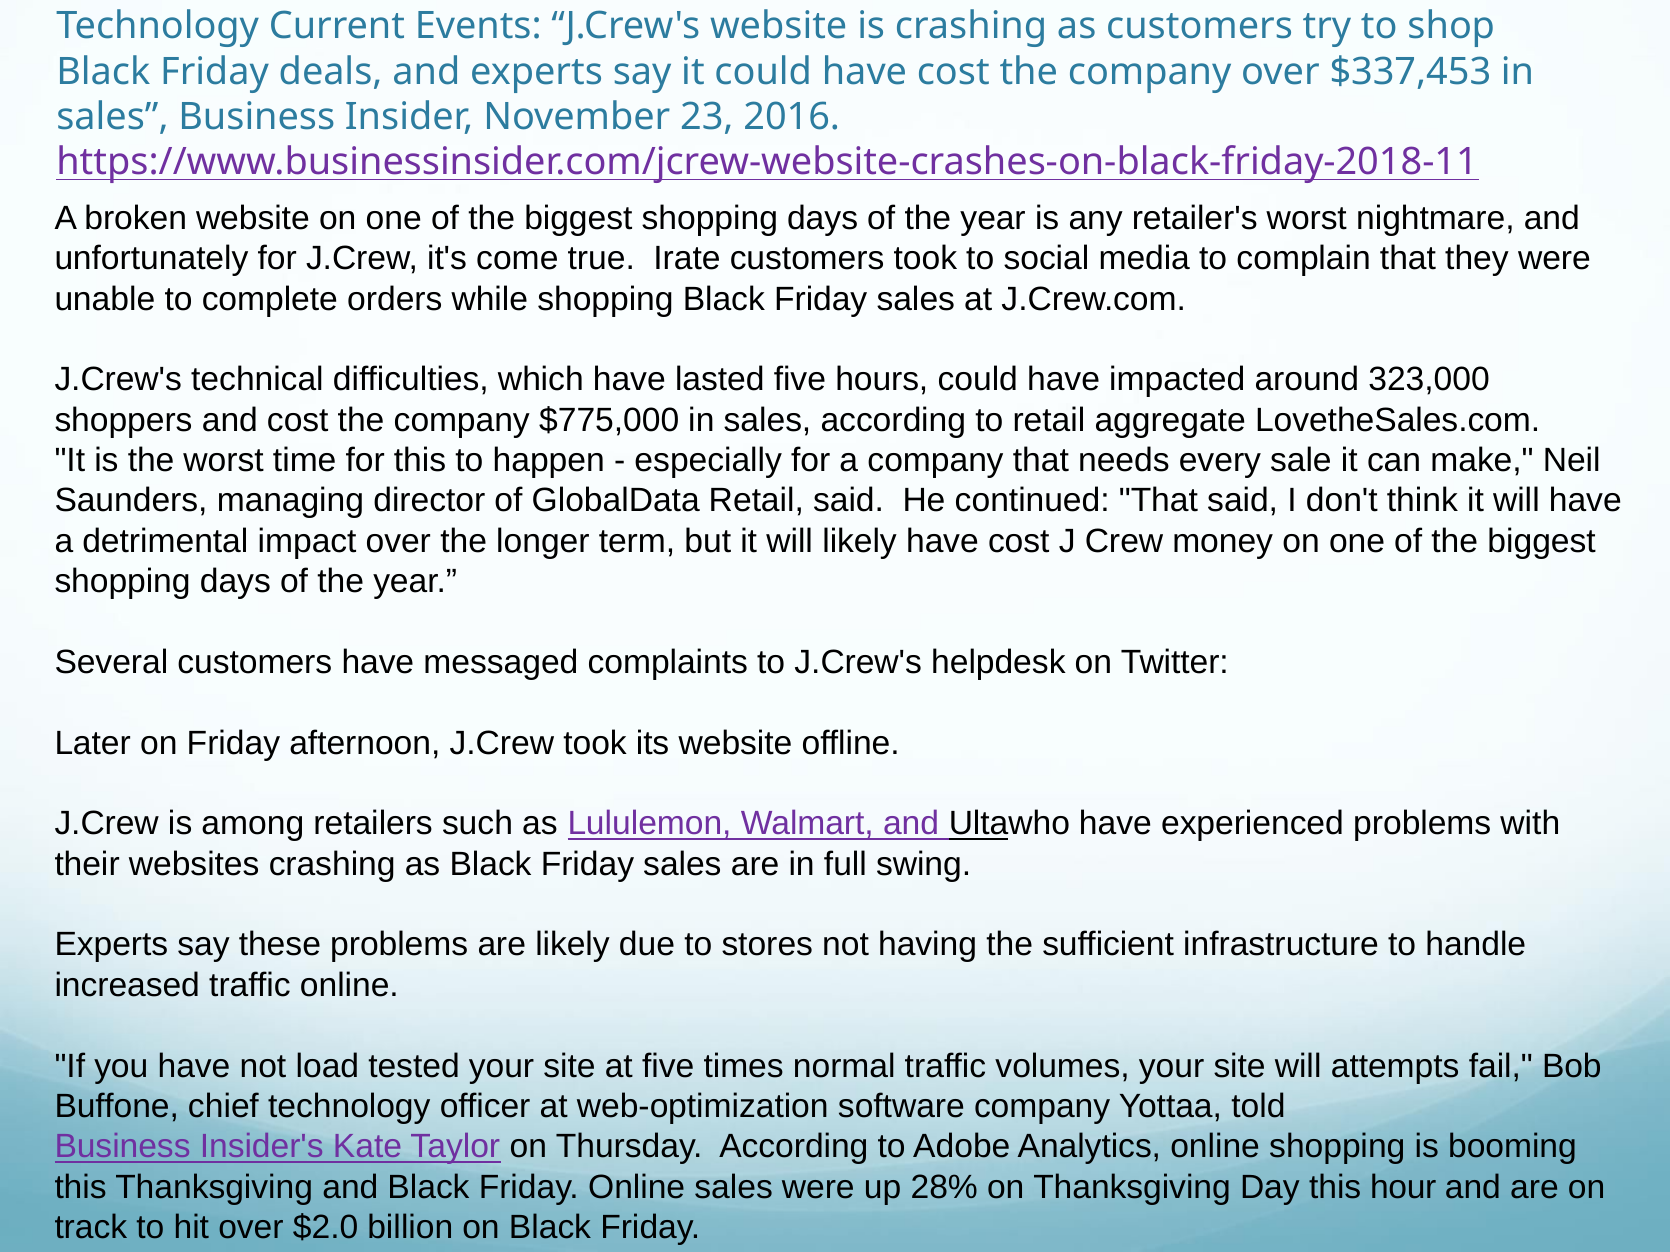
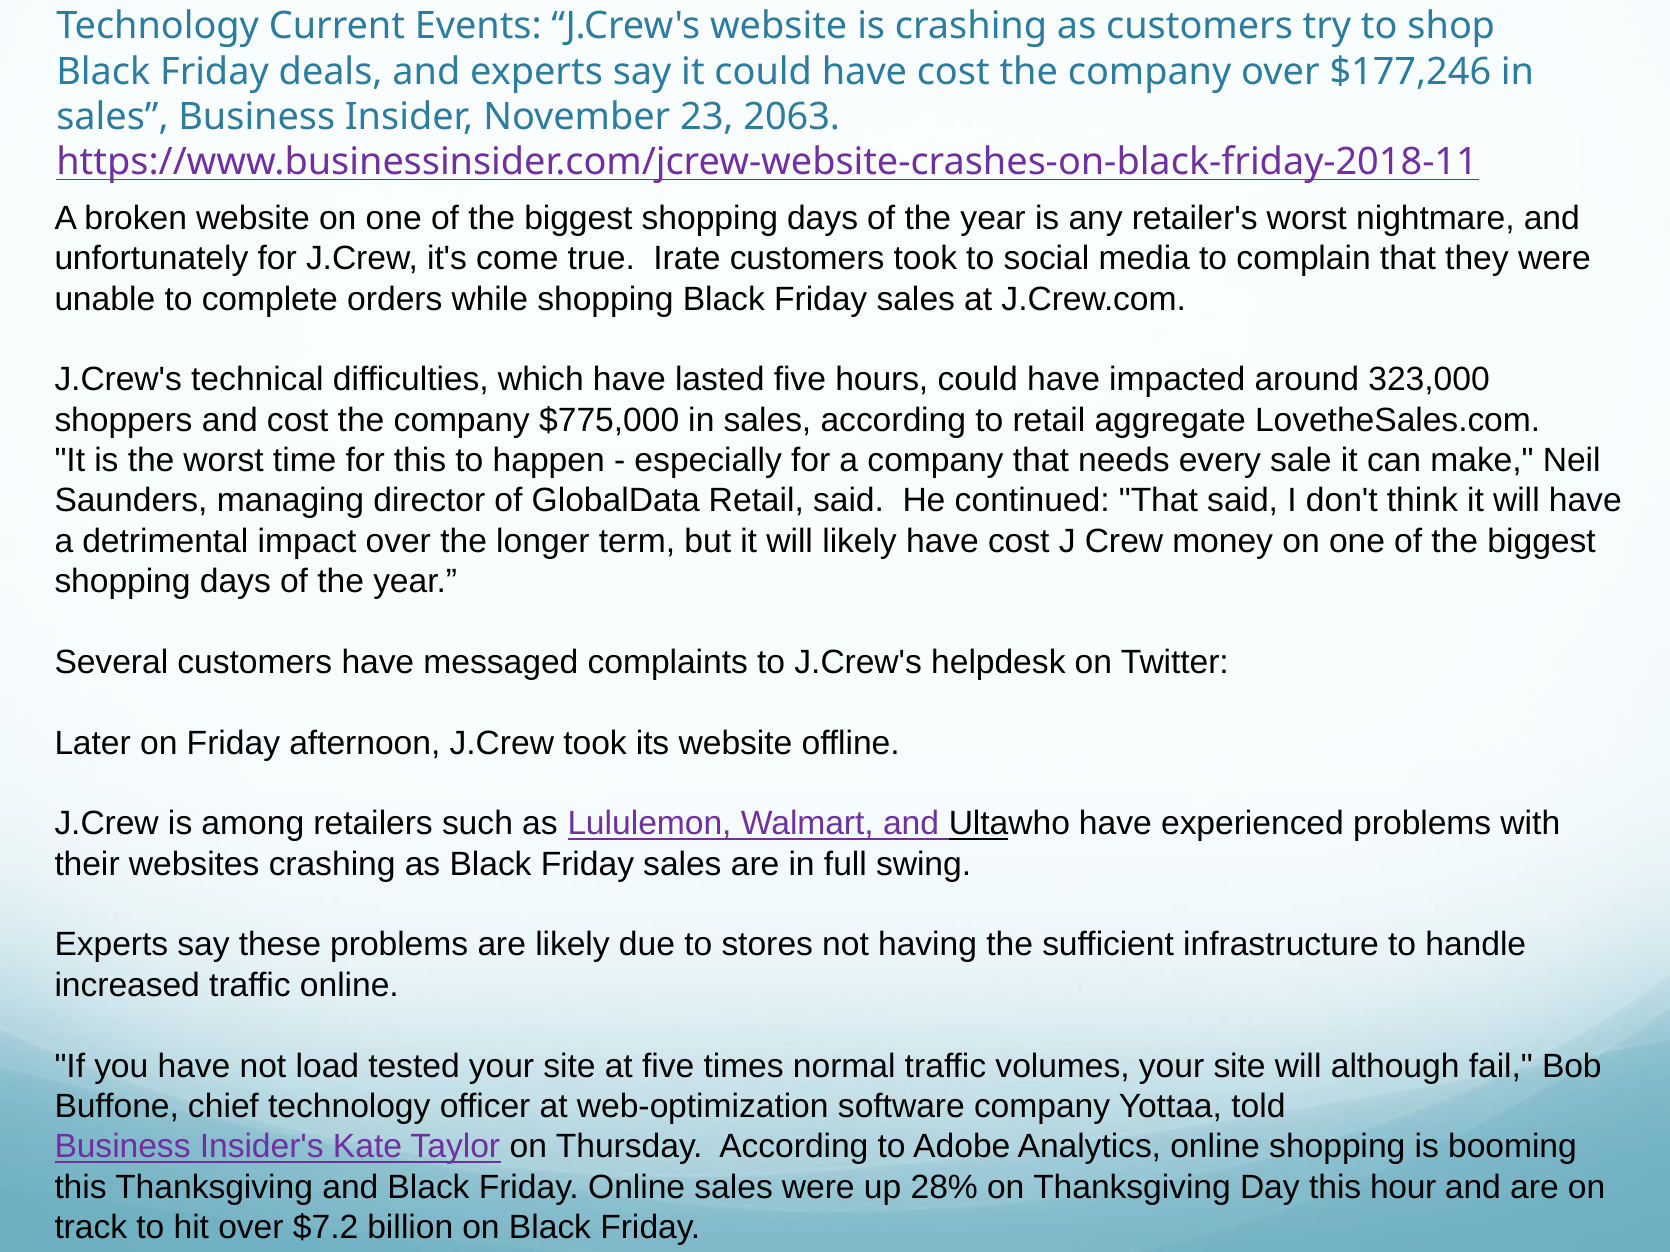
$337,453: $337,453 -> $177,246 (1410, 72)
2016: 2016 -> 2063 (792, 117)
attempts: attempts -> although (1395, 1066)
$2.0: $2.0 -> $7.2 (326, 1228)
